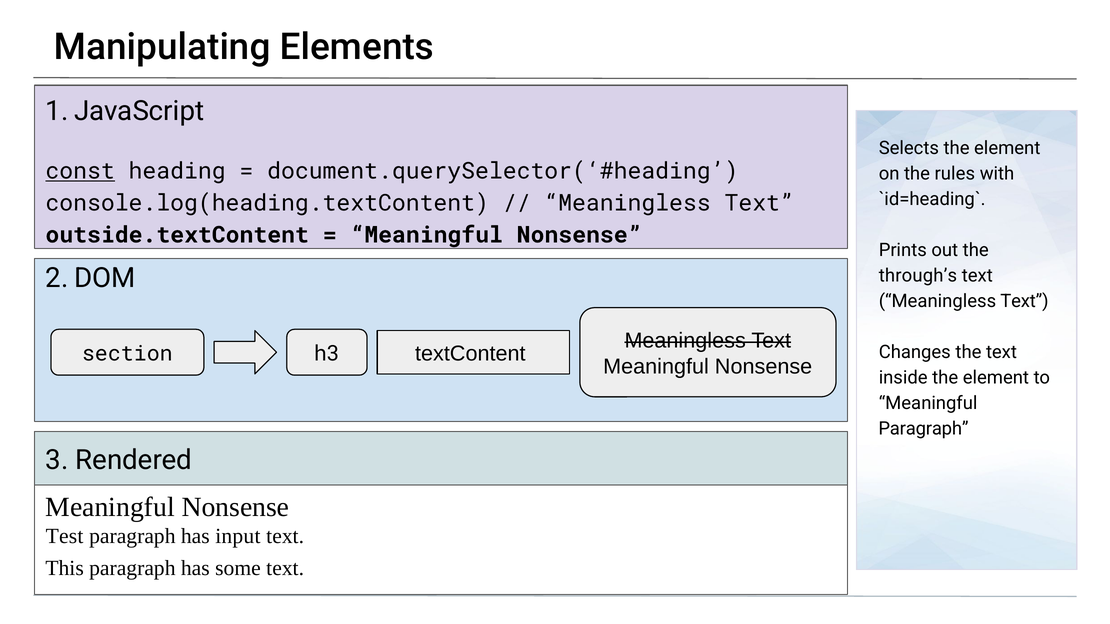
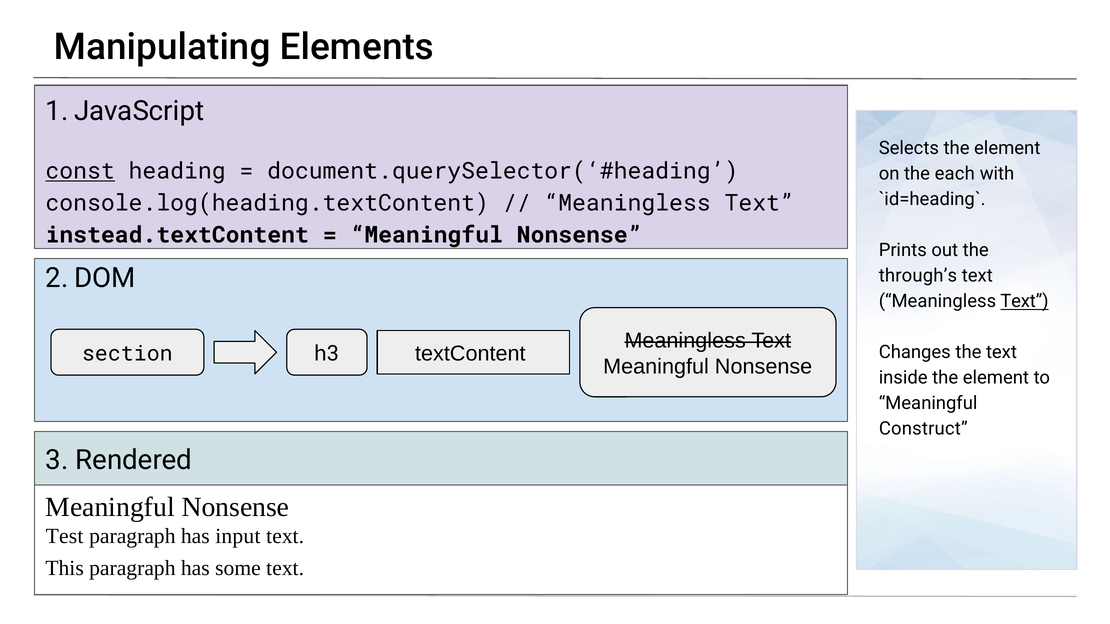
rules: rules -> each (955, 174)
outside.textContent: outside.textContent -> instead.textContent (177, 235)
Text underline: none -> present (1024, 302)
Paragraph: Paragraph -> Construct (923, 429)
